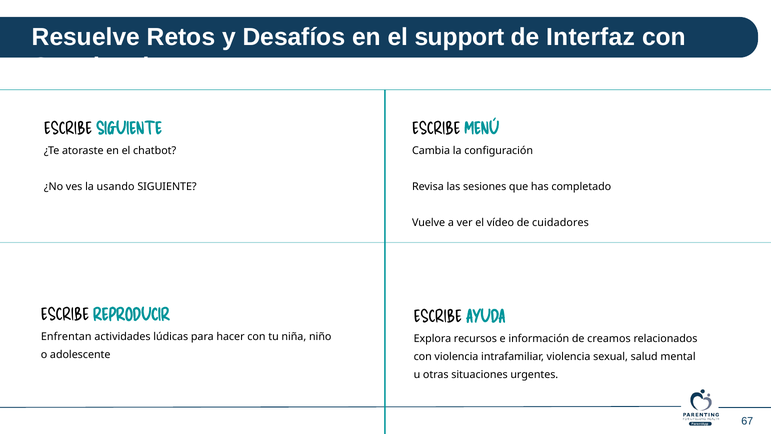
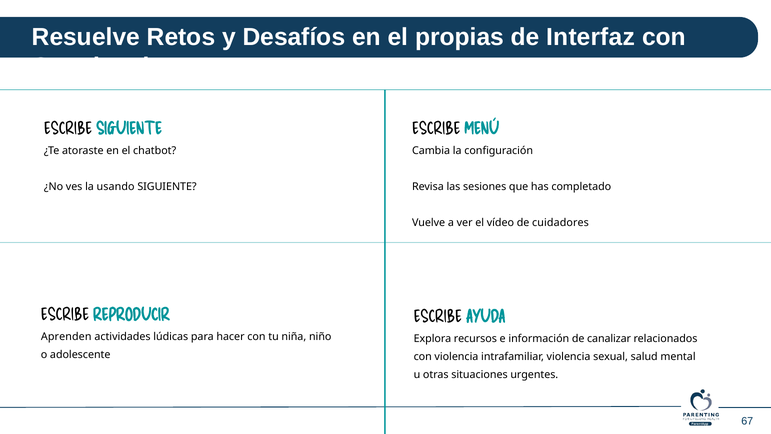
support: support -> propias (459, 37)
Enfrentan: Enfrentan -> Aprenden (66, 337)
creamos: creamos -> canalizar (609, 338)
